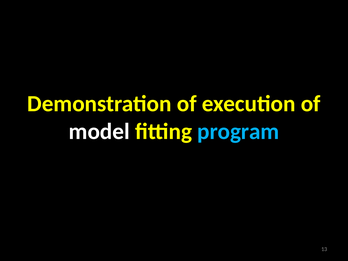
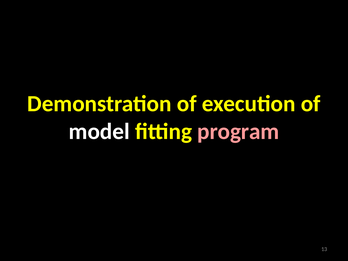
program colour: light blue -> pink (238, 132)
